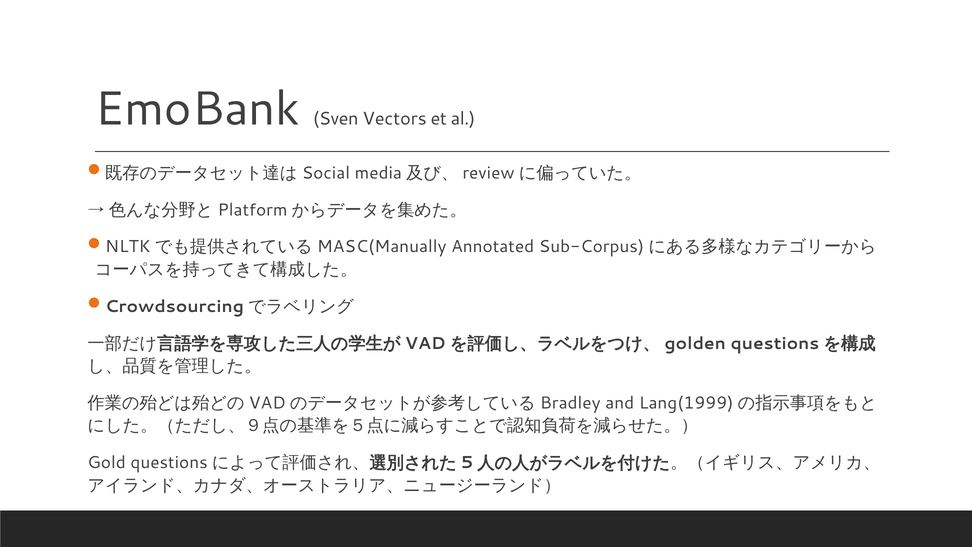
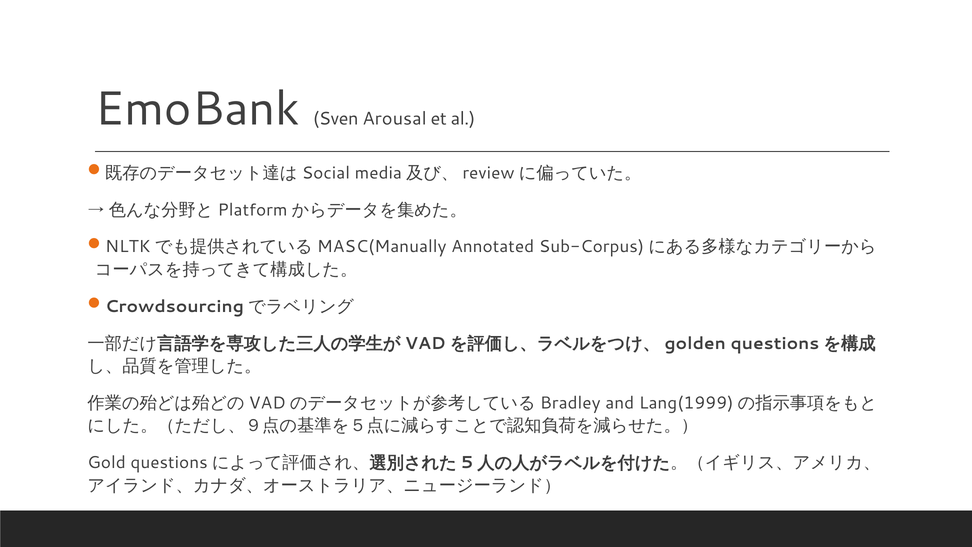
Vectors: Vectors -> Arousal (395, 119)
